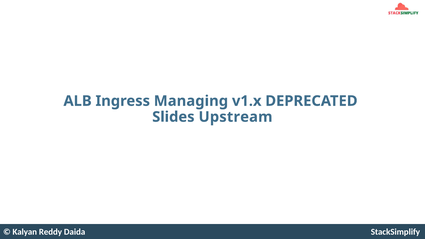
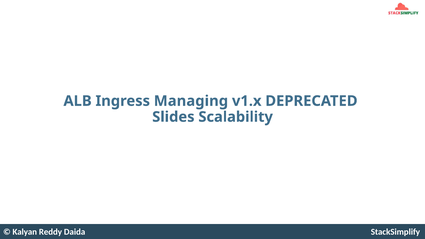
Upstream: Upstream -> Scalability (236, 117)
